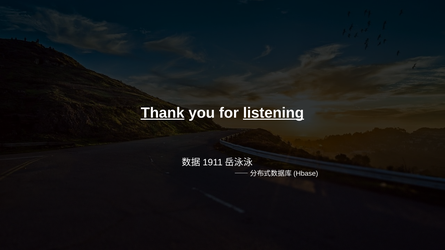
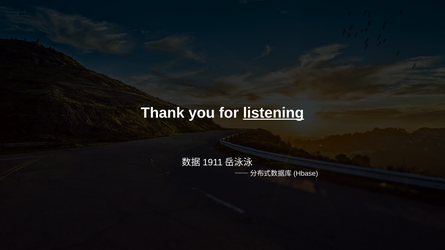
Thank underline: present -> none (163, 113)
